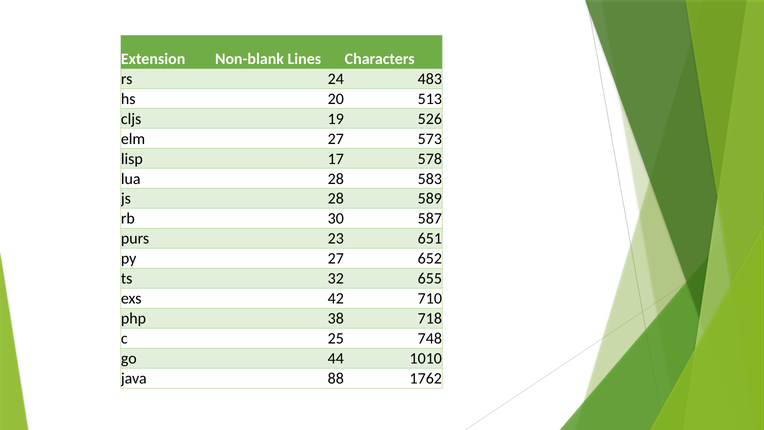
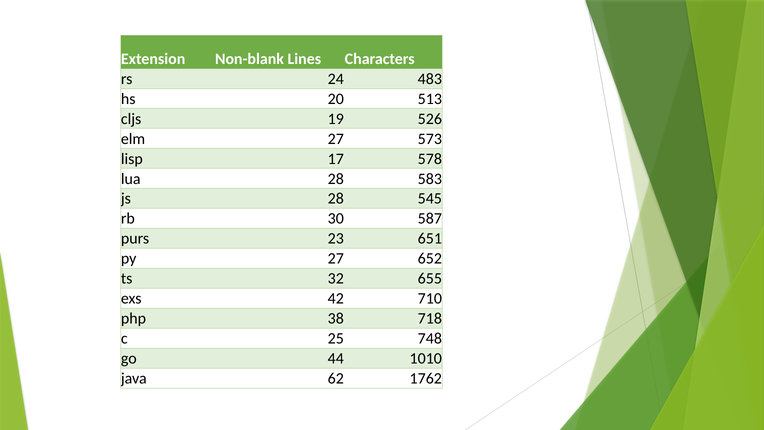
589: 589 -> 545 (430, 199)
88: 88 -> 62 (336, 378)
